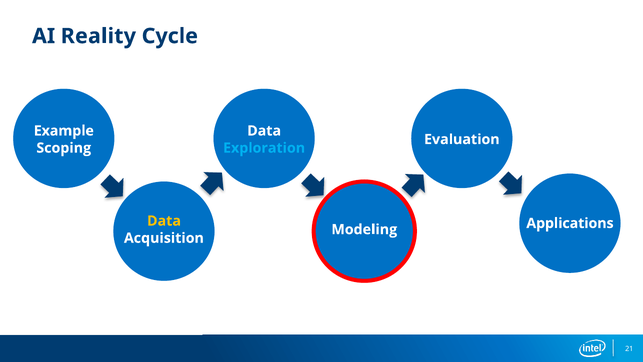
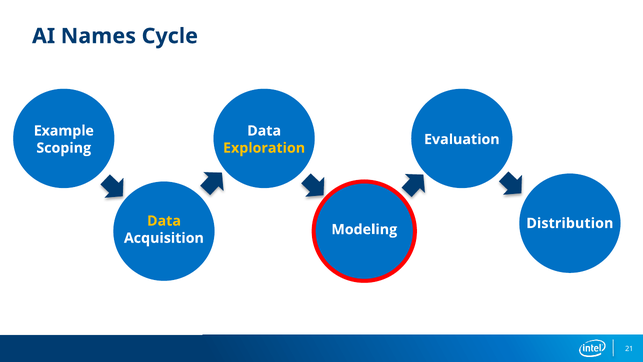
Reality: Reality -> Names (98, 36)
Exploration colour: light blue -> yellow (264, 148)
Applications: Applications -> Distribution (570, 223)
